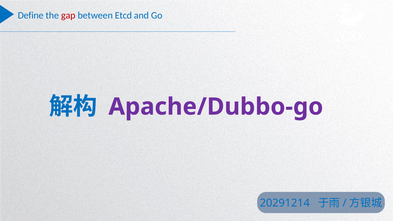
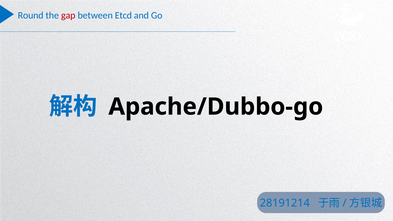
Define: Define -> Round (31, 15)
Apache/Dubbo-go colour: purple -> black (216, 107)
20291214: 20291214 -> 28191214 (285, 203)
